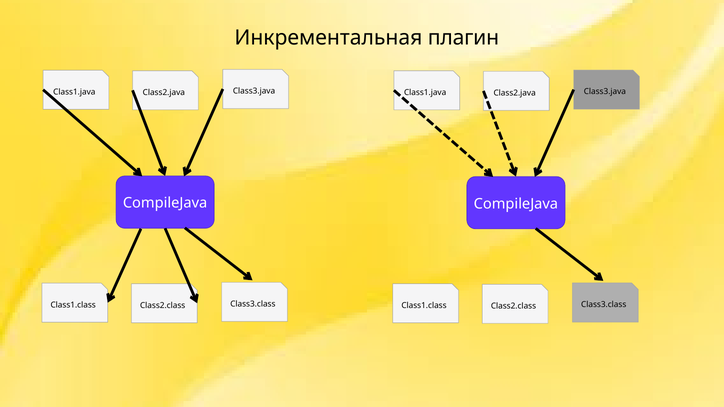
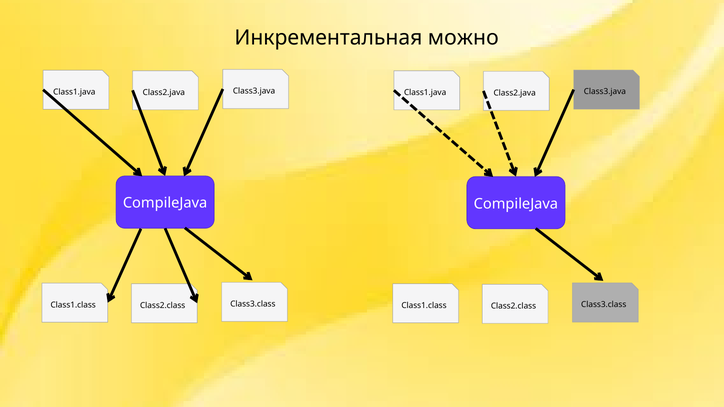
плагин: плагин -> можно (463, 38)
